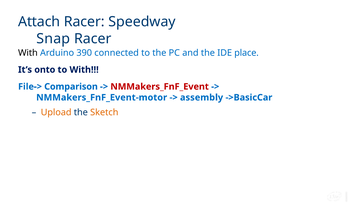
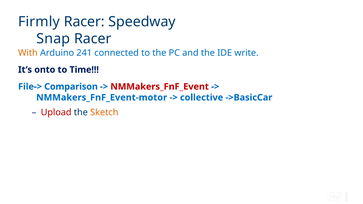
Attach: Attach -> Firmly (39, 22)
With colour: black -> orange (28, 53)
390: 390 -> 241 (84, 53)
place: place -> write (246, 53)
to With: With -> Time (84, 70)
assembly: assembly -> collective (202, 98)
Upload colour: orange -> red (56, 113)
